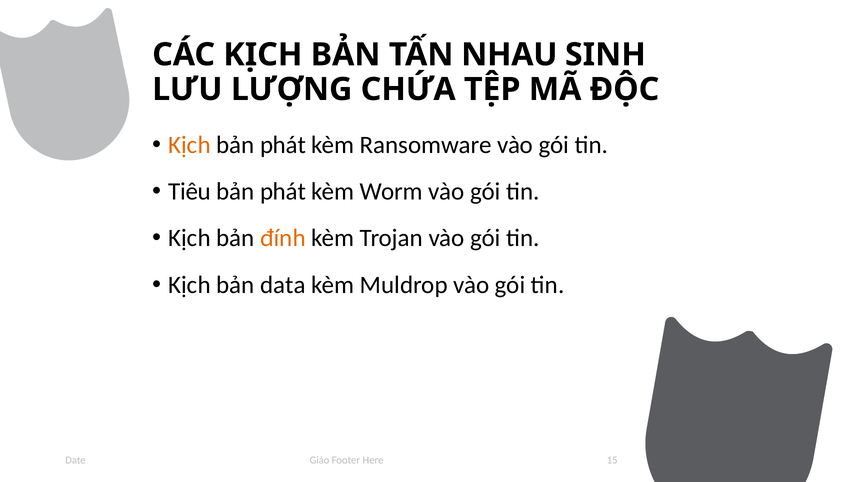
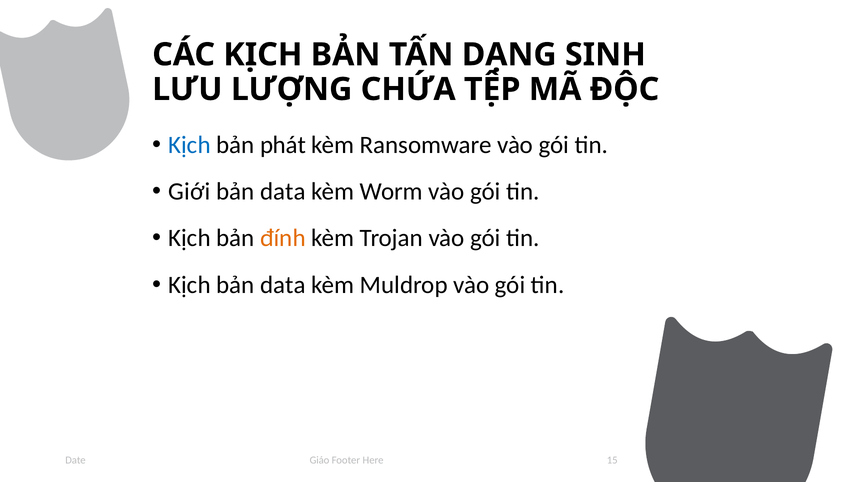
NHAU: NHAU -> DẠNG (509, 55)
Kịch colour: orange -> blue (189, 145)
Tiêu: Tiêu -> Giới (189, 192)
phát: phát -> data (283, 192)
